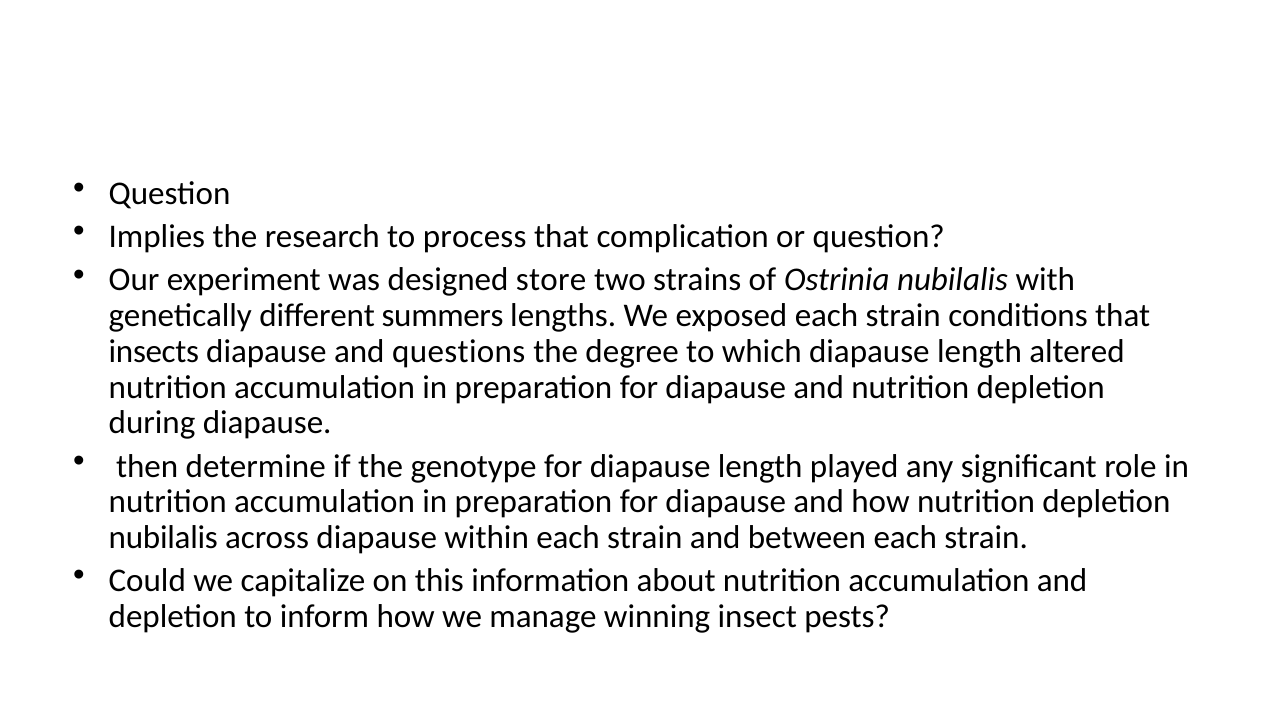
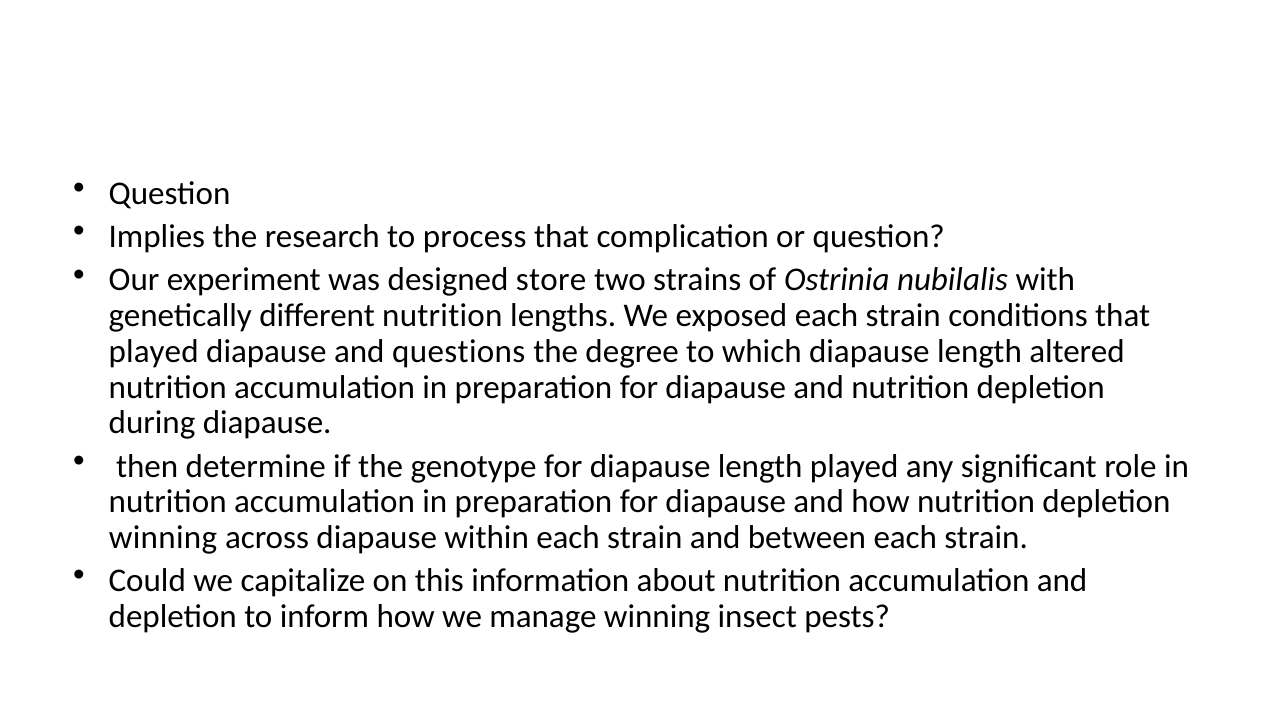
different summers: summers -> nutrition (442, 316)
insects: insects -> played (154, 352)
nubilalis: nubilalis -> winning (163, 538)
